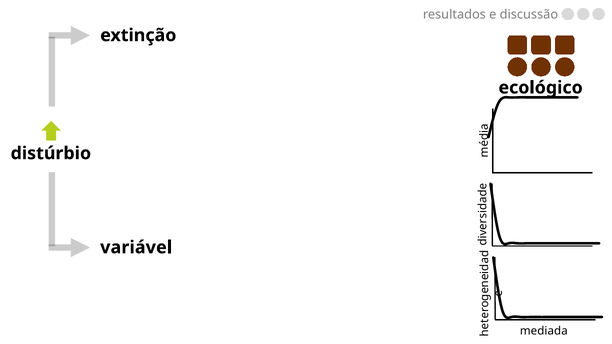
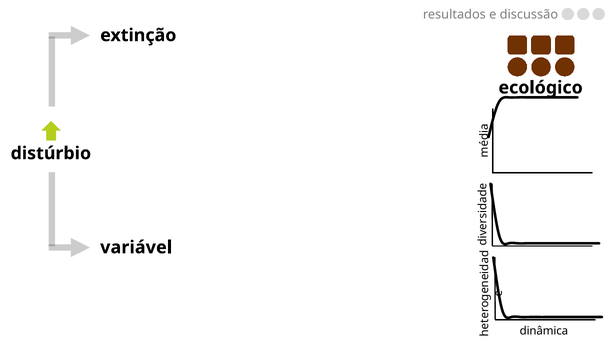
mediada: mediada -> dinâmica (544, 331)
